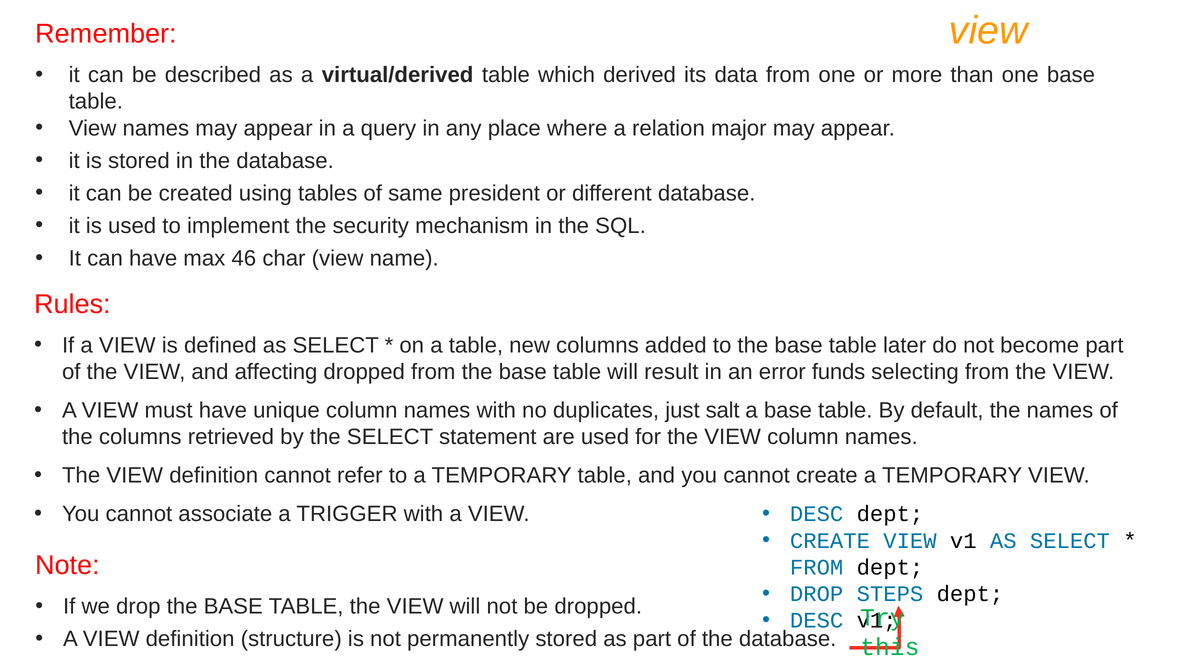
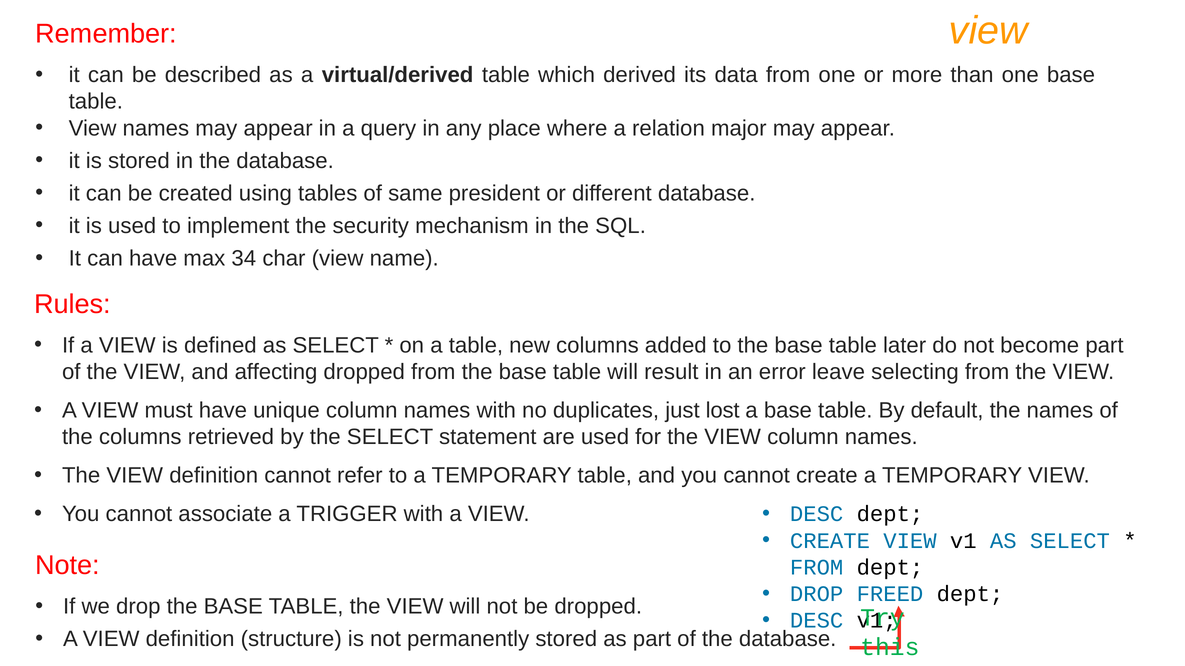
46: 46 -> 34 (244, 259)
funds: funds -> leave (838, 372)
salt: salt -> lost (723, 411)
STEPS: STEPS -> FREED (890, 595)
